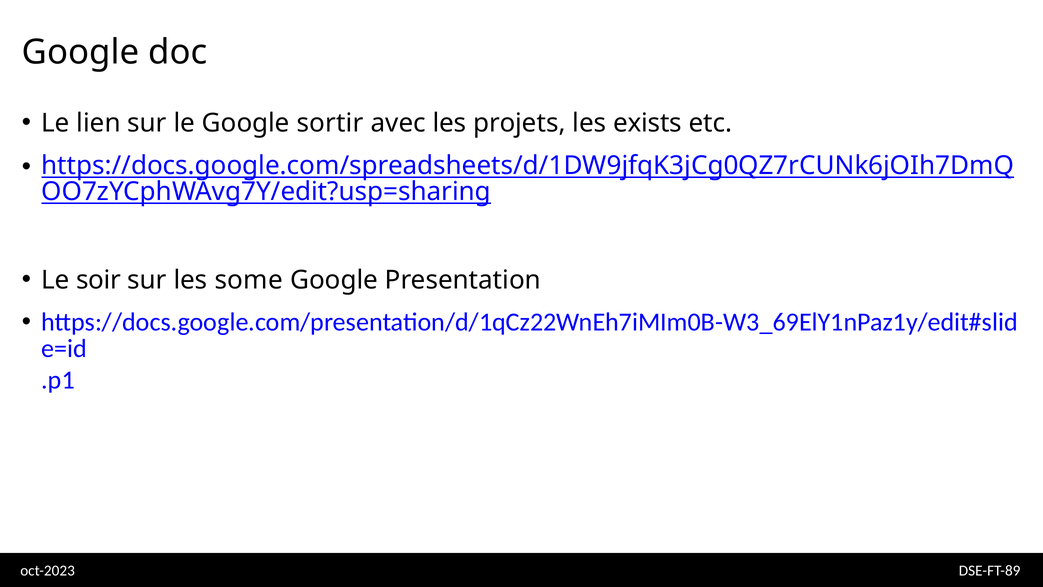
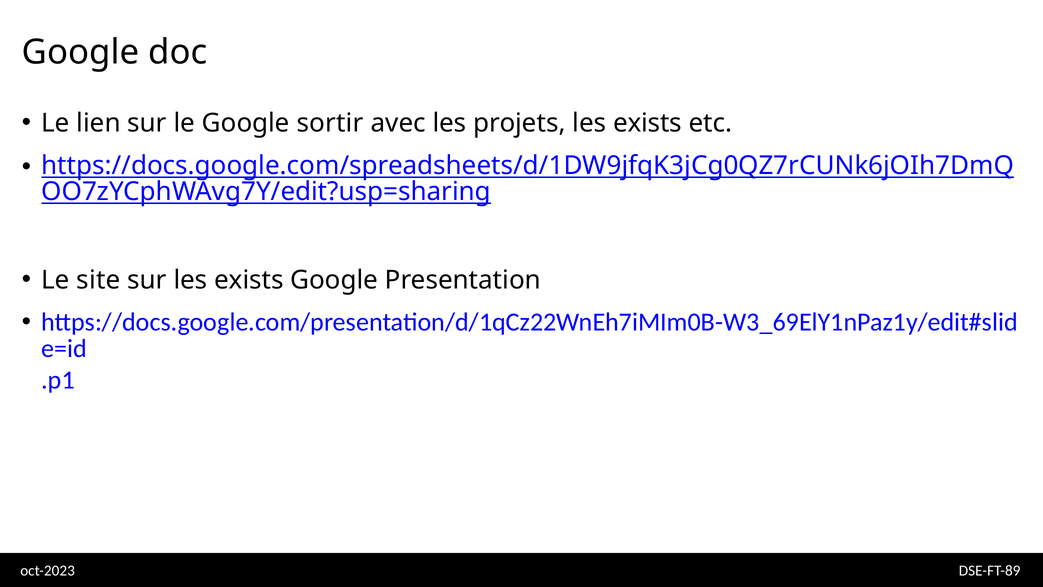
soir: soir -> site (98, 280)
sur les some: some -> exists (249, 280)
